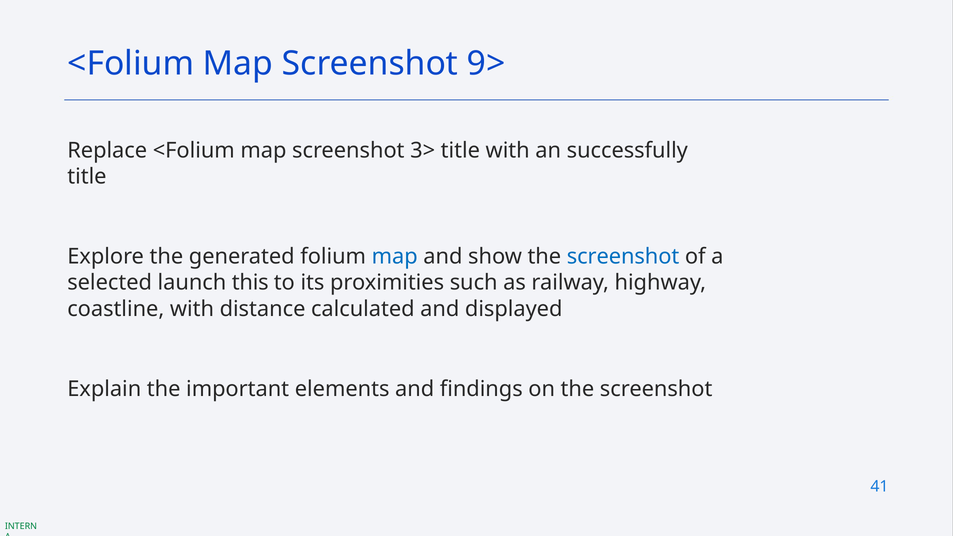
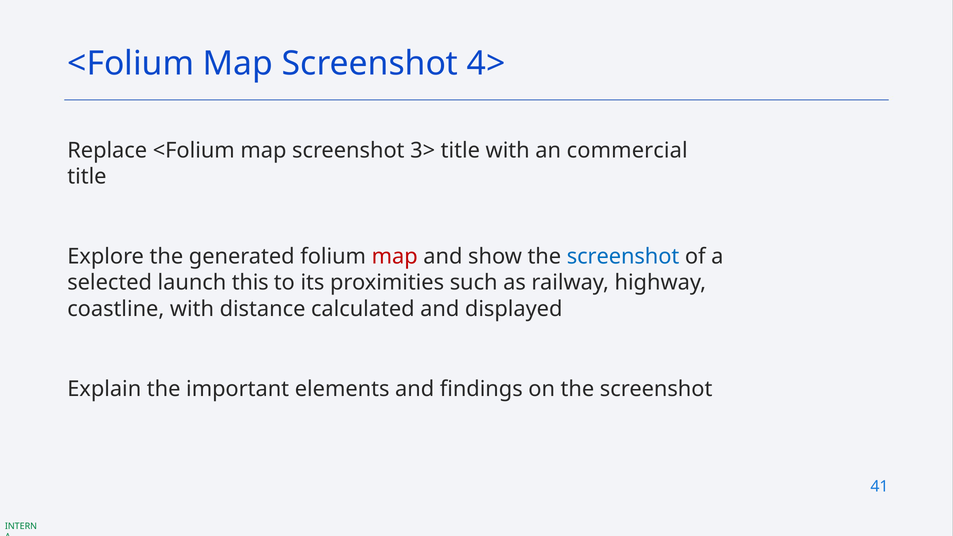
9>: 9> -> 4> (486, 64)
successfully: successfully -> commercial (627, 150)
map colour: blue -> red (395, 257)
